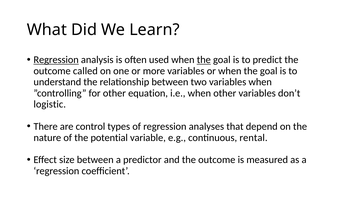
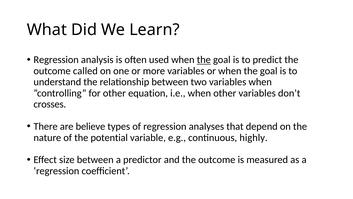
Regression underline: present -> none (56, 60)
logistic: logistic -> crosses (50, 104)
control: control -> believe (90, 126)
rental: rental -> highly (254, 137)
